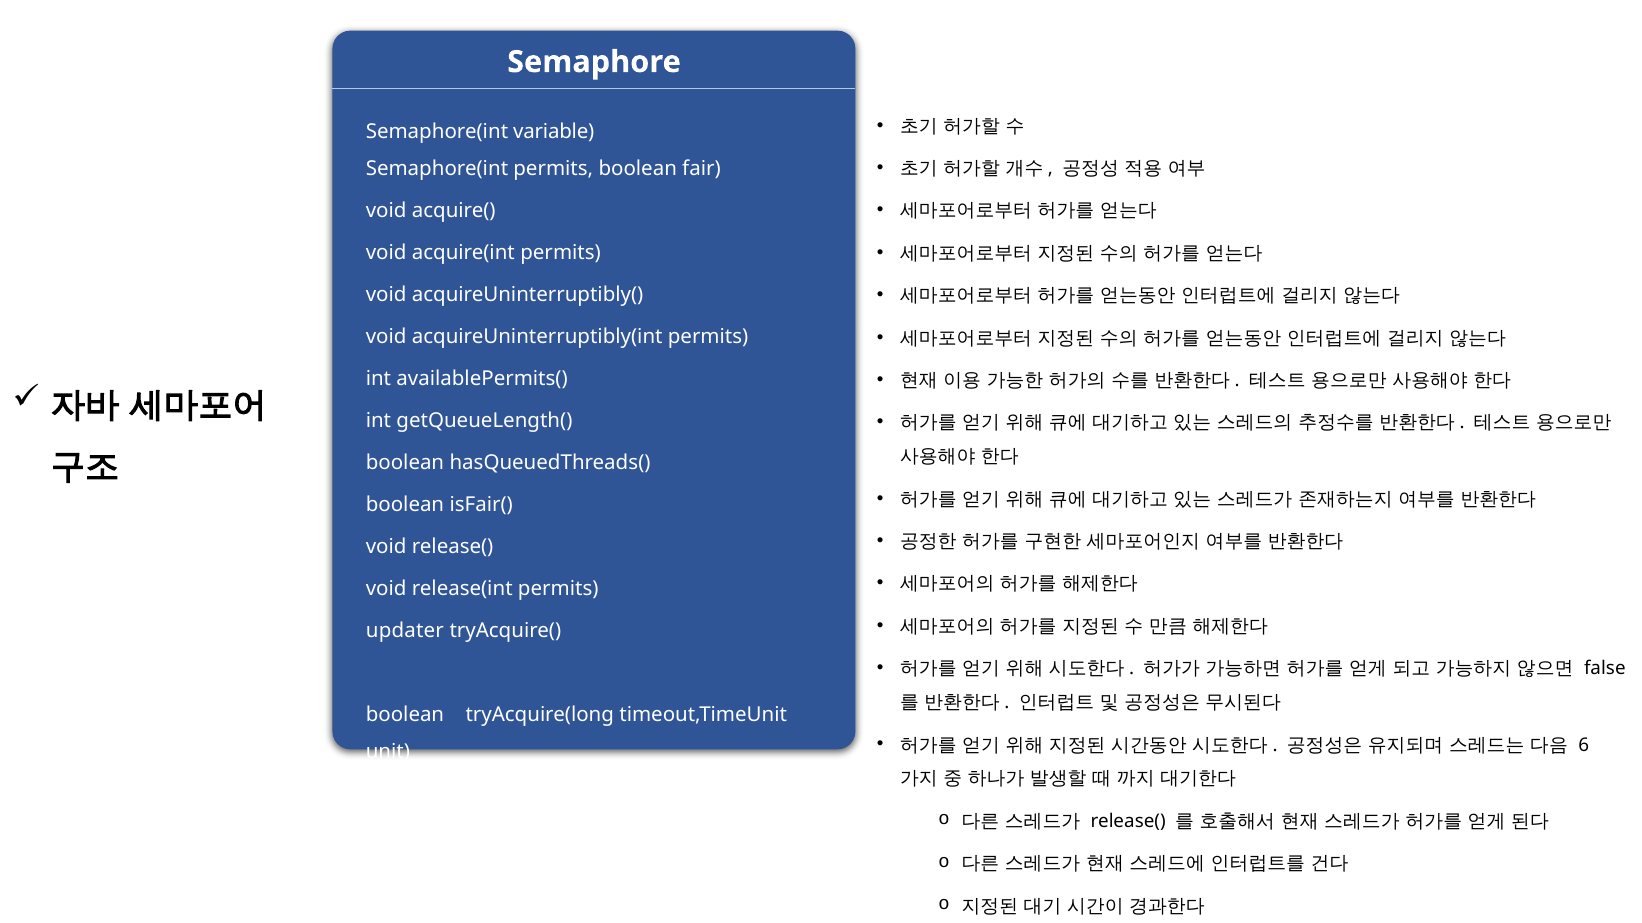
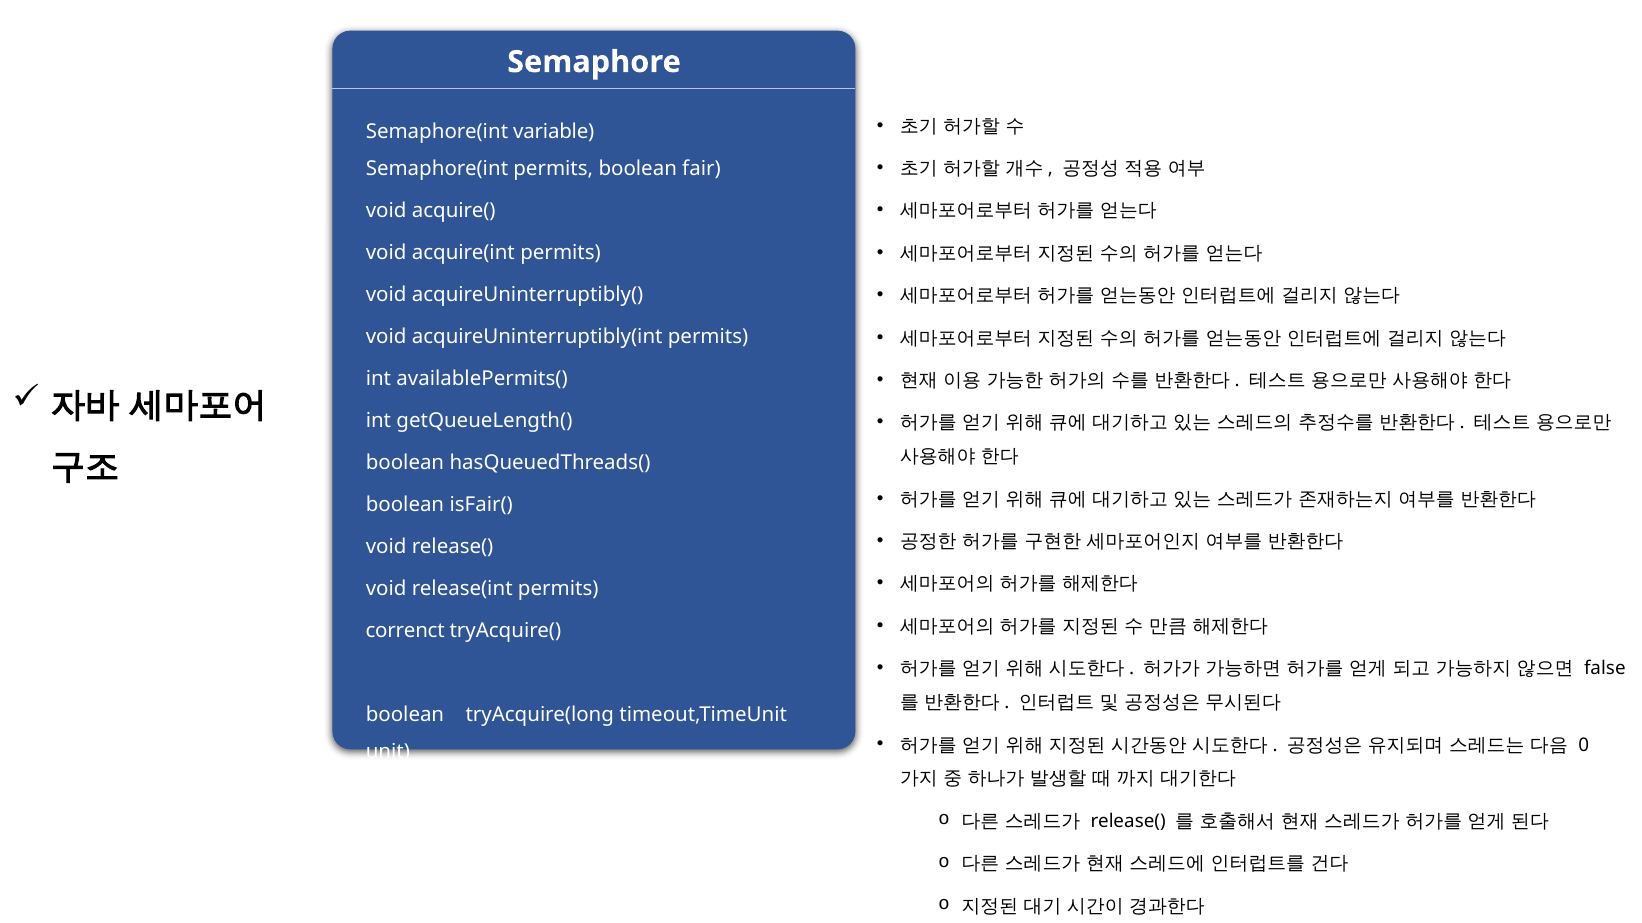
updater: updater -> correnct (405, 631)
6: 6 -> 0 (1584, 745)
